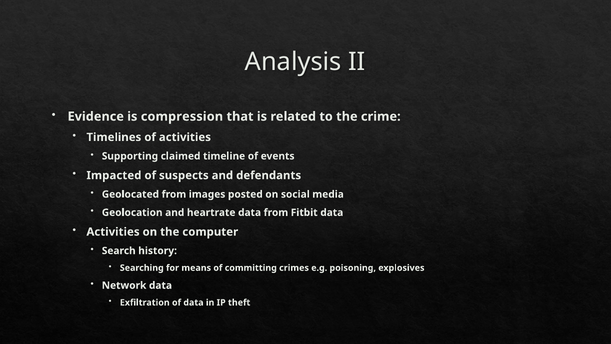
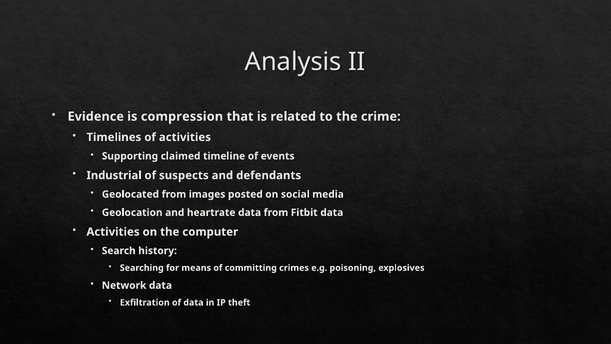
Impacted: Impacted -> Industrial (114, 175)
